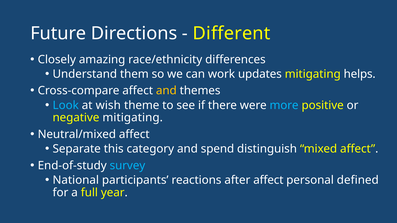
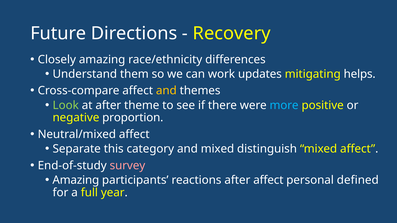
Different: Different -> Recovery (232, 33)
Look colour: light blue -> light green (66, 105)
at wish: wish -> after (108, 105)
negative mitigating: mitigating -> proportion (133, 118)
and spend: spend -> mixed (217, 149)
survey colour: light blue -> pink (127, 166)
National: National -> Amazing (76, 180)
